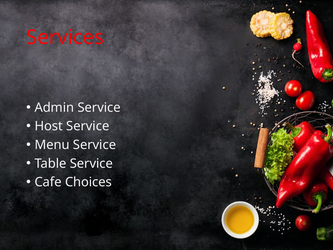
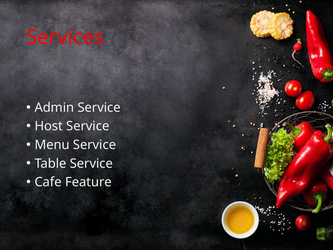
Choices: Choices -> Feature (88, 182)
